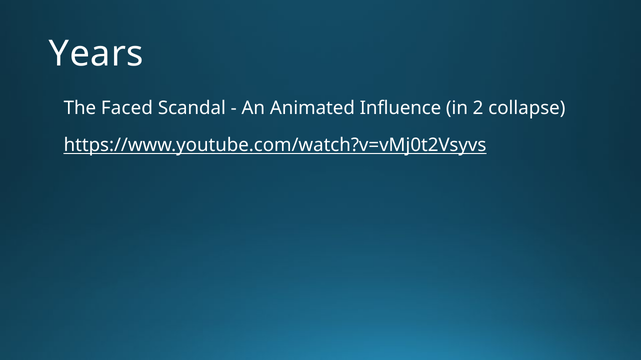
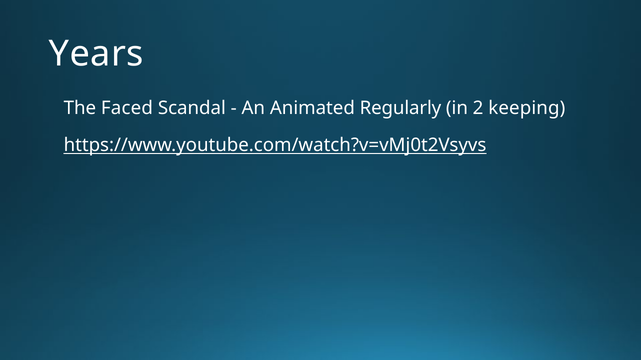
Influence: Influence -> Regularly (400, 108)
collapse: collapse -> keeping (527, 108)
